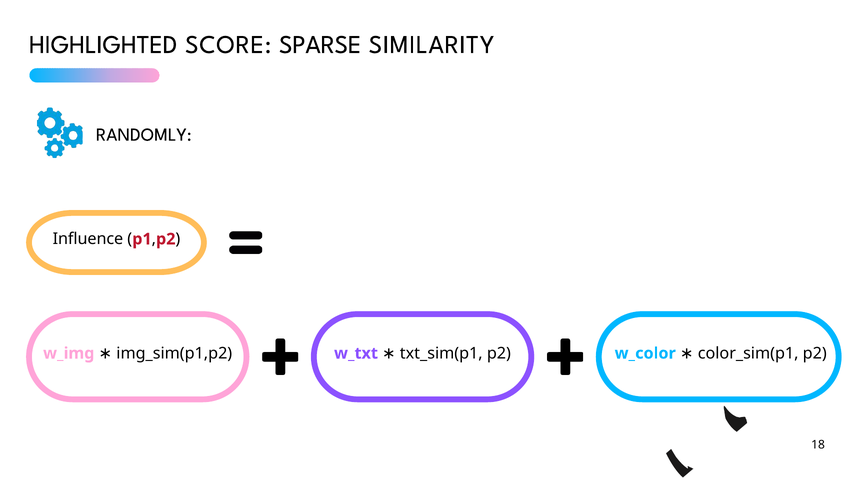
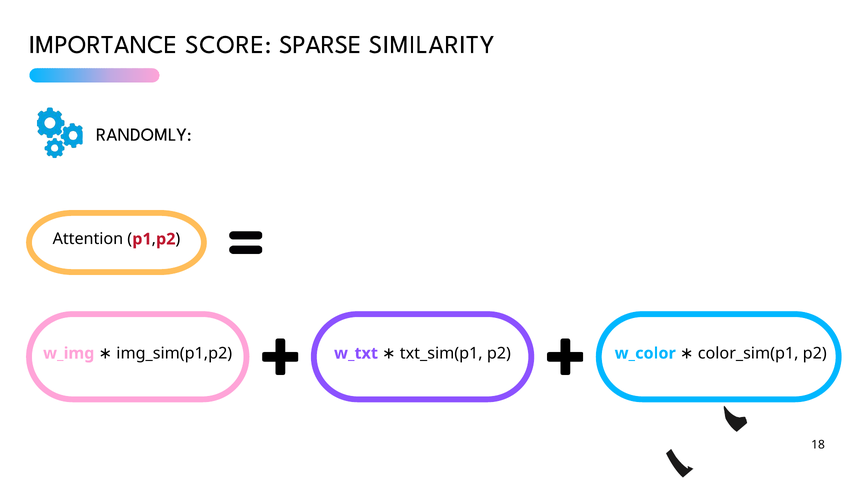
HIGHLIGHTED: HIGHLIGHTED -> IMPORTANCE (103, 45)
Influence: Influence -> Attention (88, 239)
